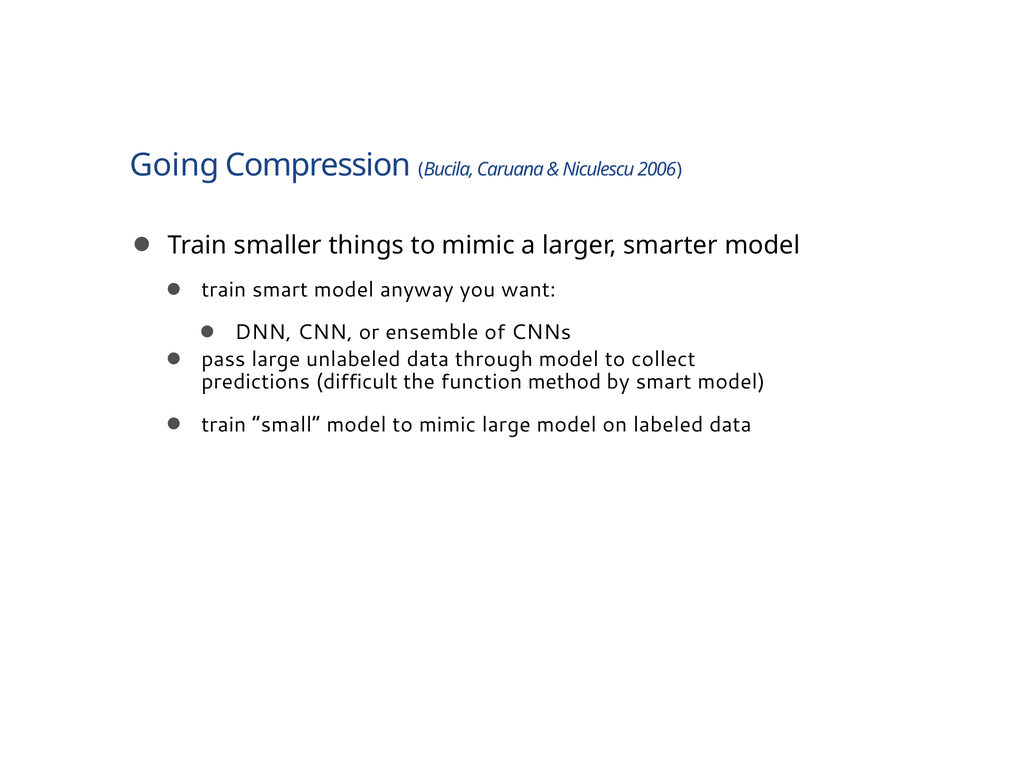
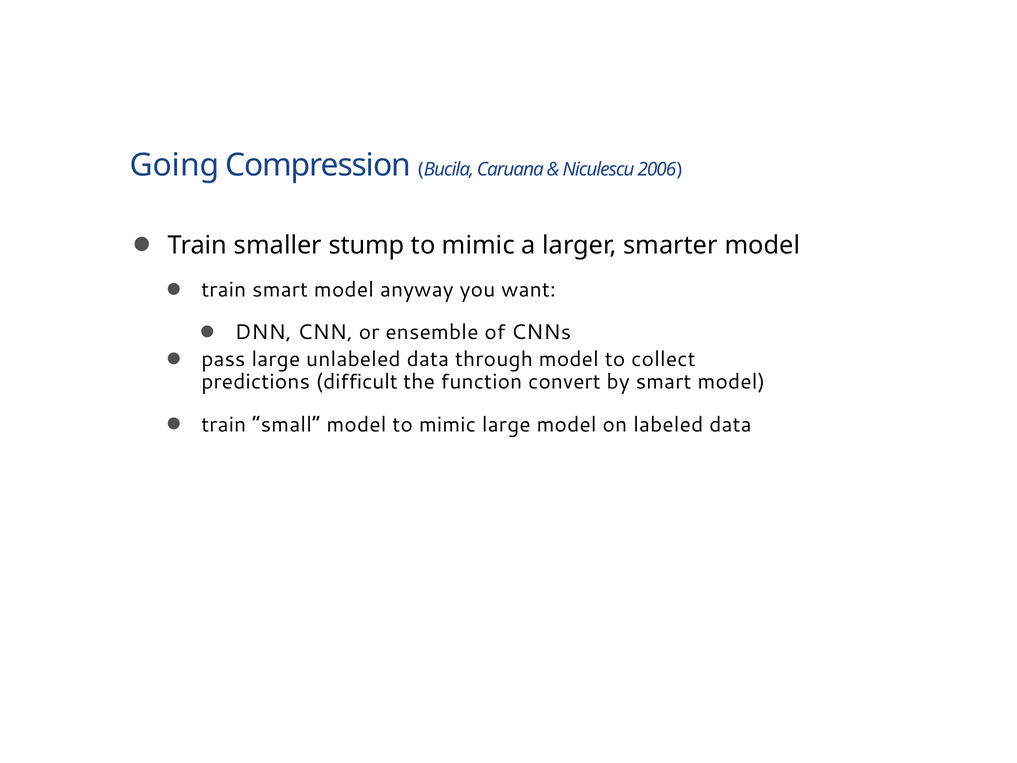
things: things -> stump (366, 245)
method: method -> convert (564, 382)
